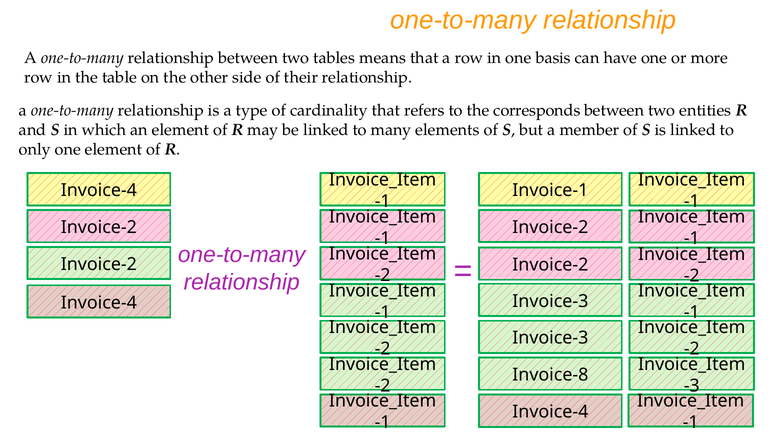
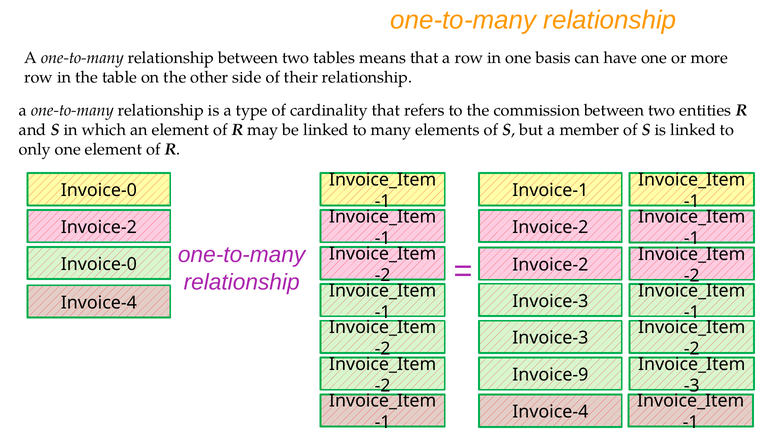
corresponds: corresponds -> commission (537, 110)
Invoice-4: Invoice-4 -> Invoice-0 (99, 190)
Invoice-2: Invoice-2 -> Invoice-0 (99, 264)
Invoice-8: Invoice-8 -> Invoice-9 (550, 375)
